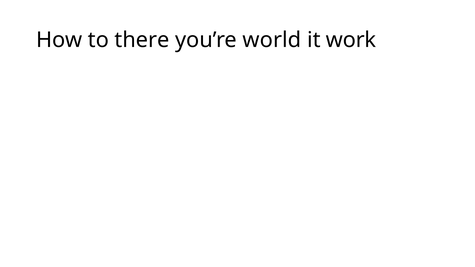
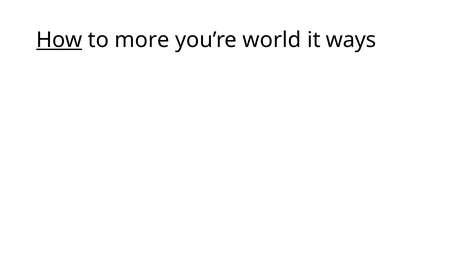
How underline: none -> present (59, 40)
there: there -> more (142, 40)
work: work -> ways (351, 40)
